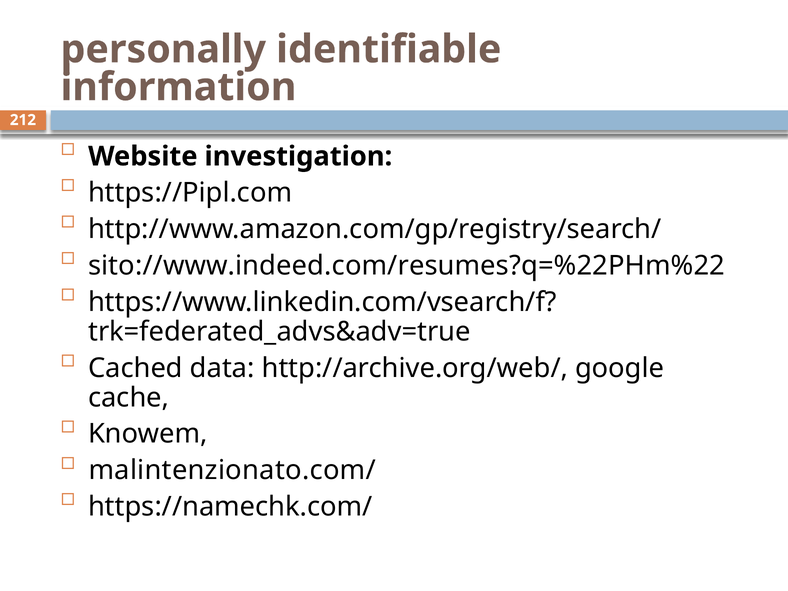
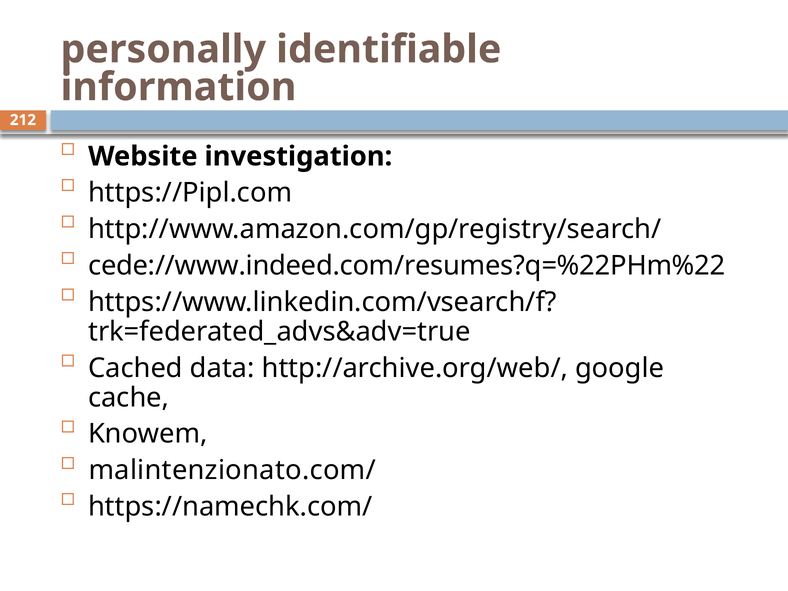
sito://www.indeed.com/resumes?q=%22PHm%22: sito://www.indeed.com/resumes?q=%22PHm%22 -> cede://www.indeed.com/resumes?q=%22PHm%22 (407, 266)
